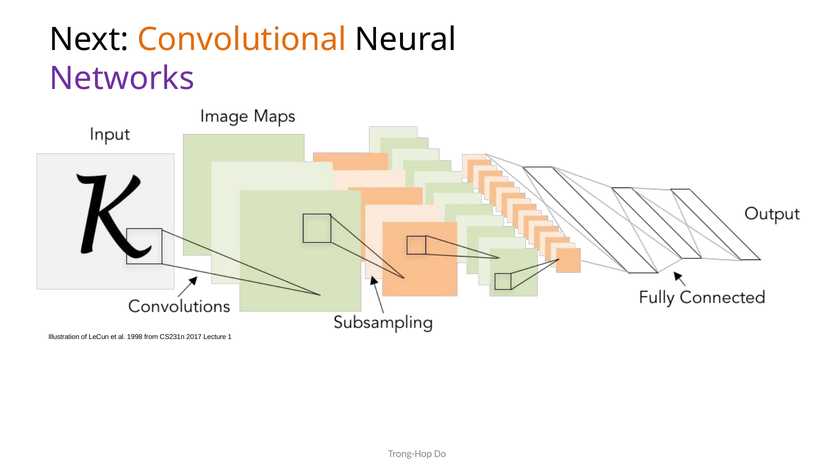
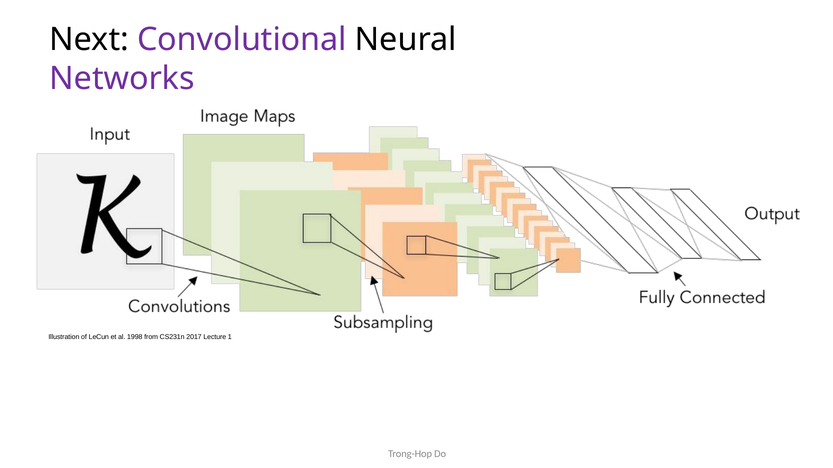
Convolutional colour: orange -> purple (242, 40)
